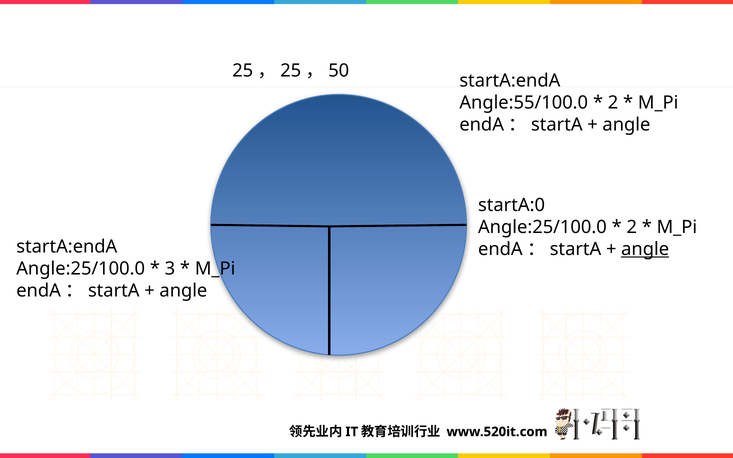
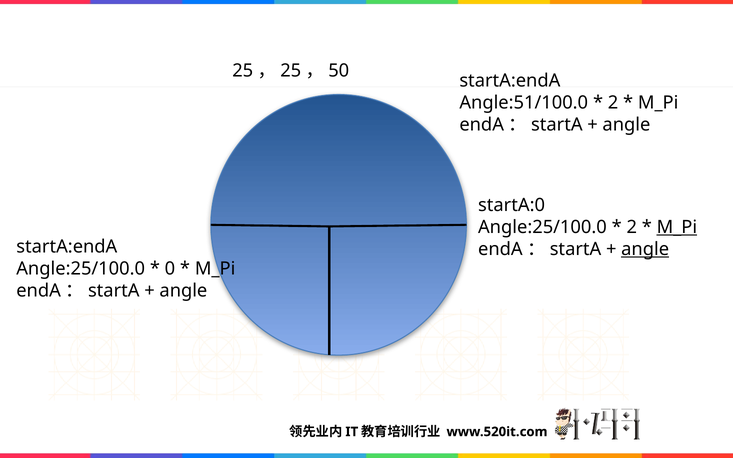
Angle:55/100.0: Angle:55/100.0 -> Angle:51/100.0 (524, 103)
M_Pi underline: none -> present (677, 227)
3: 3 -> 0 (170, 269)
